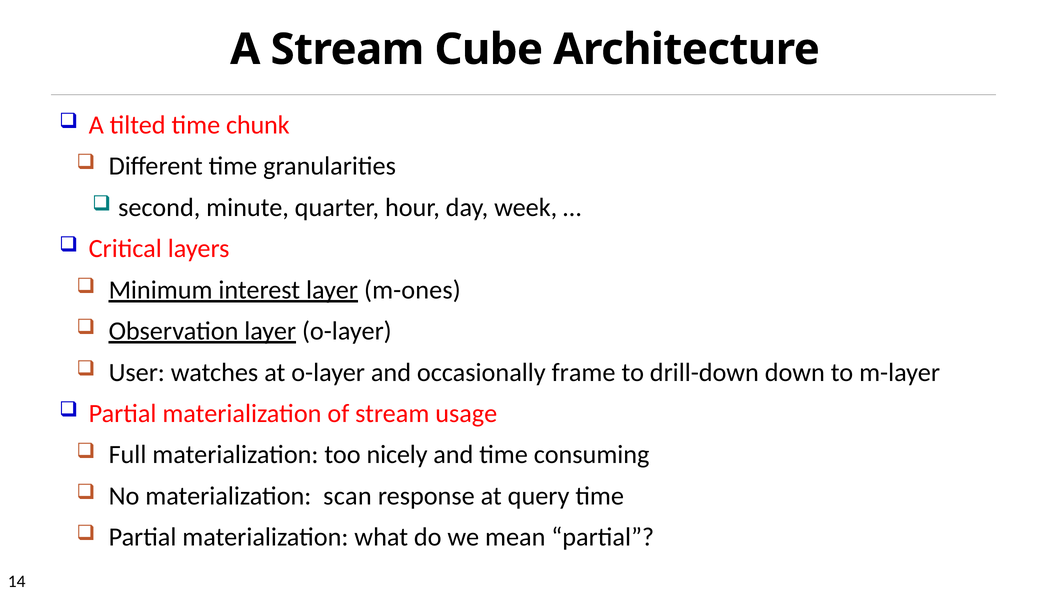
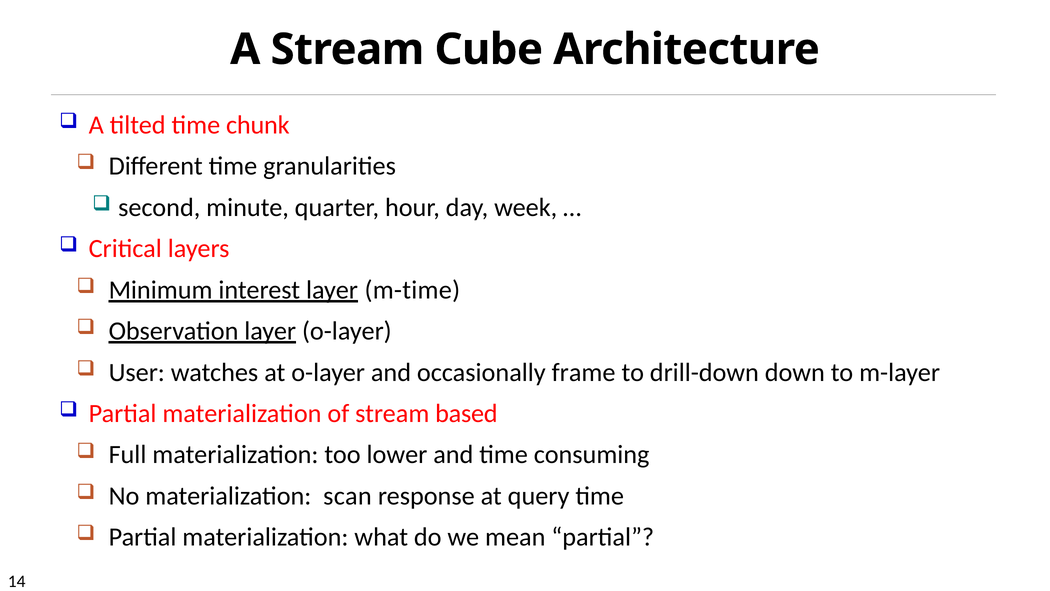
m-ones: m-ones -> m-time (412, 290)
usage: usage -> based (466, 413)
nicely: nicely -> lower (397, 455)
